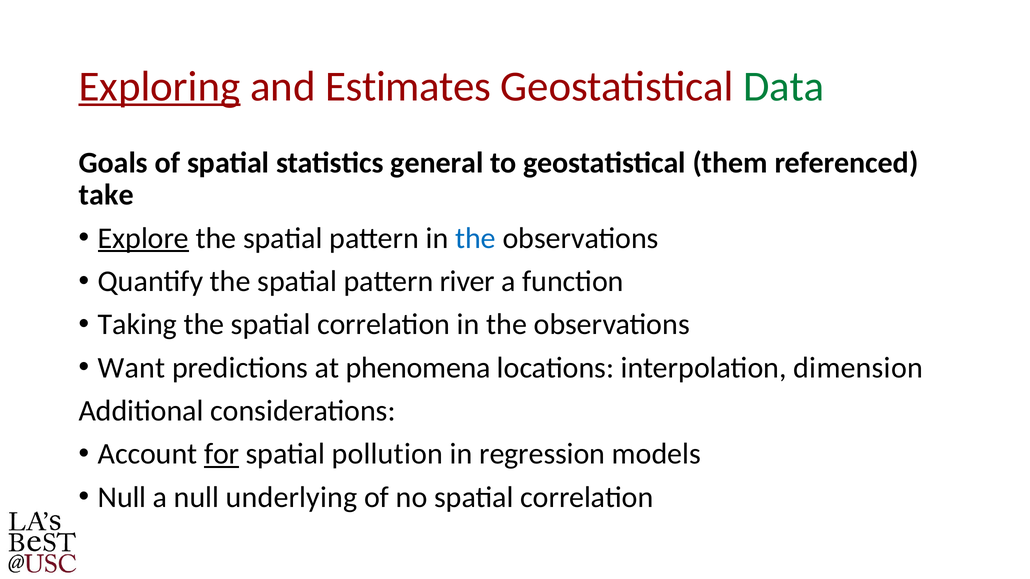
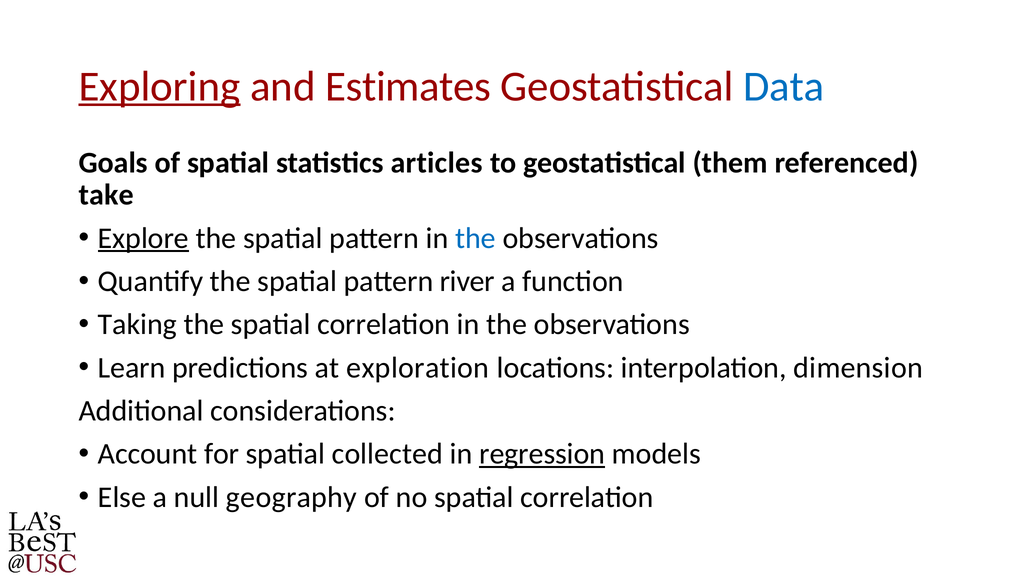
Data colour: green -> blue (784, 87)
general: general -> articles (437, 163)
Want: Want -> Learn (132, 368)
phenomena: phenomena -> exploration (418, 368)
for underline: present -> none (222, 454)
pollution: pollution -> collected (387, 454)
regression underline: none -> present (542, 454)
Null: Null -> Else (122, 497)
underlying: underlying -> geography (291, 497)
